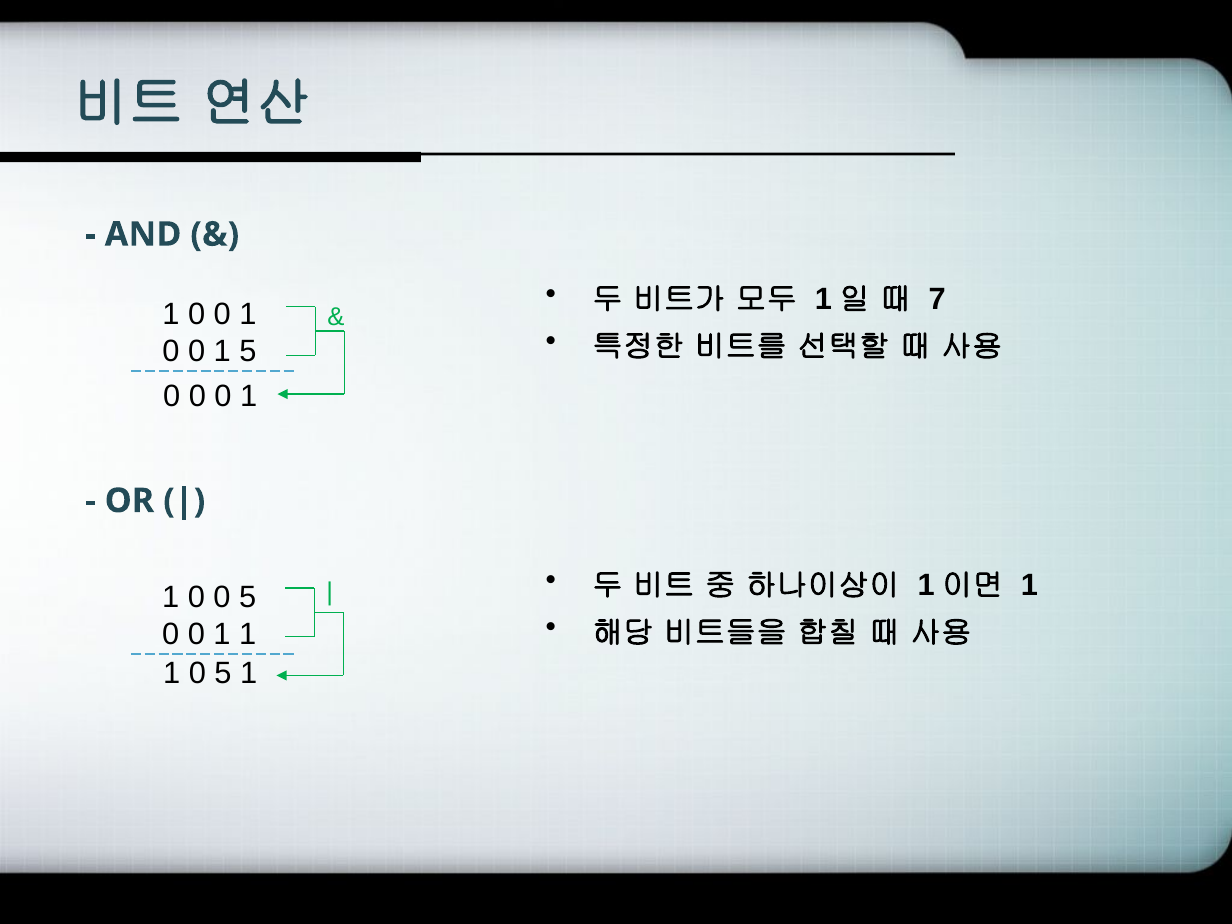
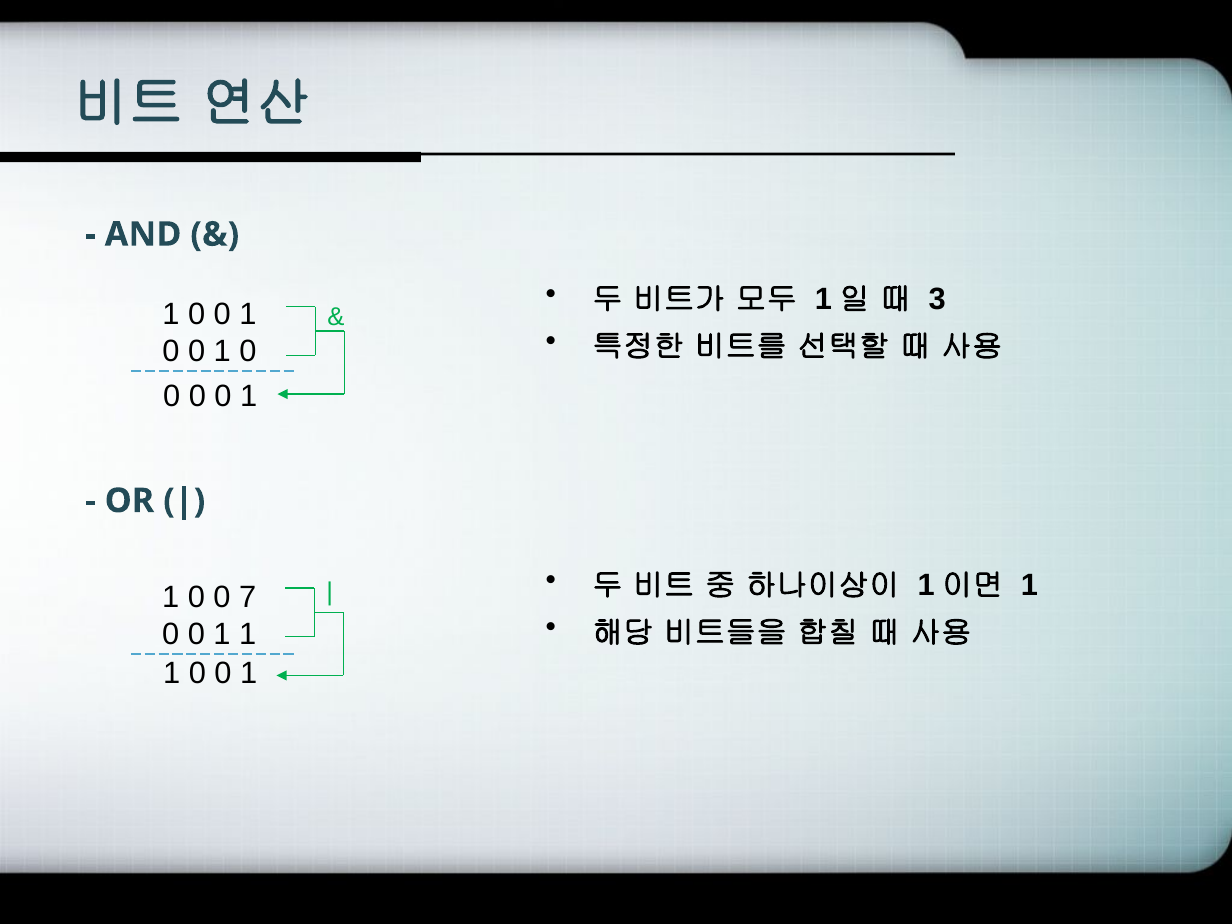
7: 7 -> 3 (937, 299)
5: 5 -> 0 (248, 351)
0 0 5: 5 -> 7 (248, 597)
5: 5 -> 0 (223, 673)
